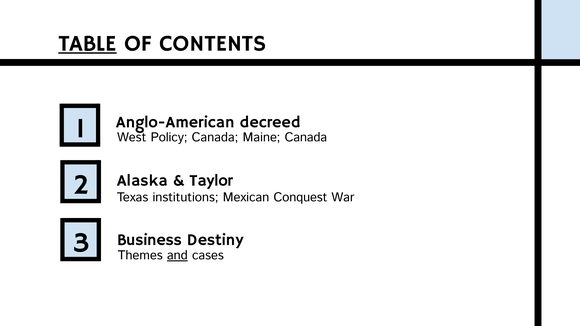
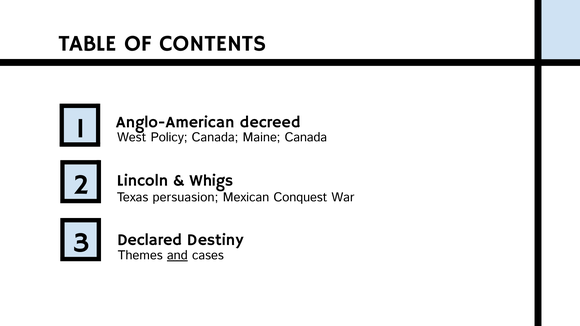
TABLE underline: present -> none (87, 43)
Alaska: Alaska -> Lincoln (143, 181)
Taylor: Taylor -> Whigs (211, 181)
institutions: institutions -> persuasion (185, 198)
Business: Business -> Declared (149, 240)
